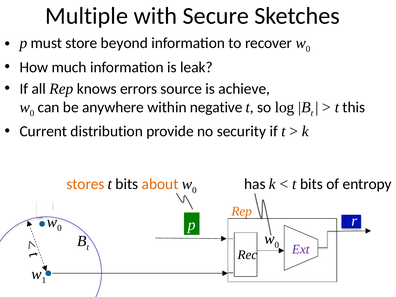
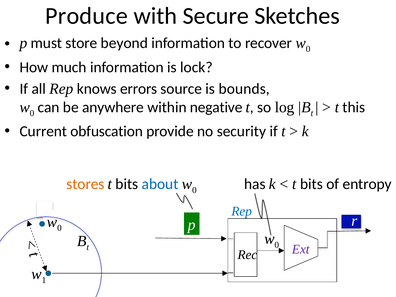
Multiple: Multiple -> Produce (86, 16)
leak: leak -> lock (196, 67)
achieve: achieve -> bounds (244, 89)
distribution: distribution -> obfuscation (107, 131)
about colour: orange -> blue (160, 184)
Rep colour: orange -> blue (242, 211)
